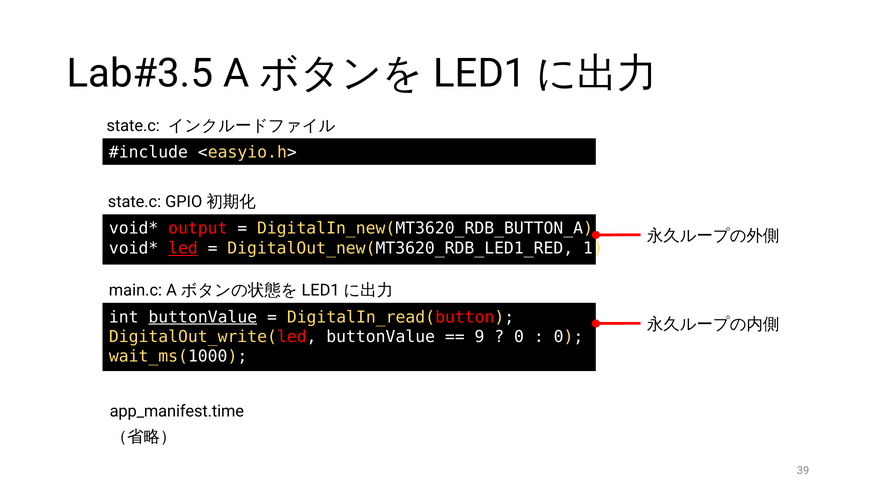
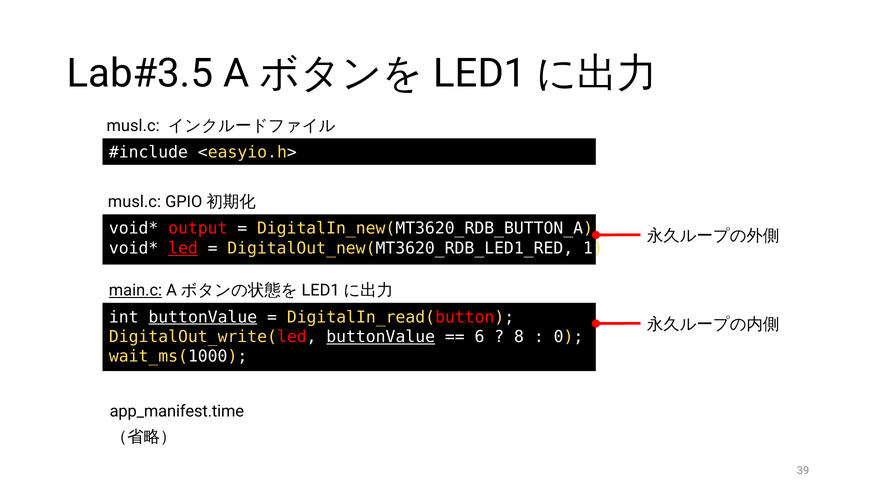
state.c: state.c -> musl.c (133, 126)
state.c: state.c -> musl.c (134, 202)
main.c underline: none -> present (135, 290)
buttonValue underline: none -> present (381, 337)
9: 9 -> 6 (480, 337)
0: 0 -> 8 (519, 337)
